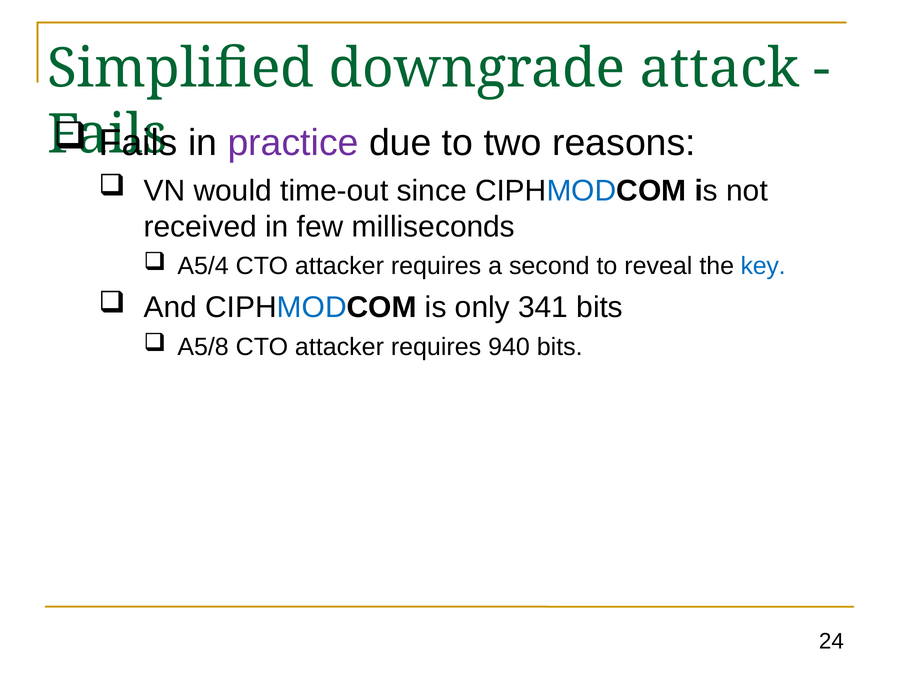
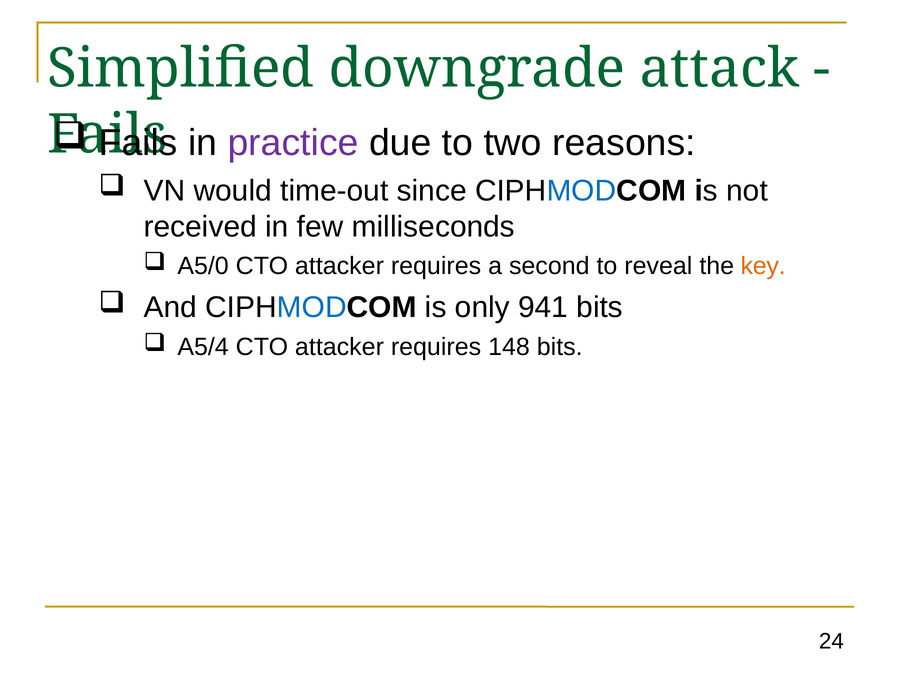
A5/4: A5/4 -> A5/0 (203, 266)
key colour: blue -> orange (763, 266)
341: 341 -> 941 (543, 308)
A5/8: A5/8 -> A5/4 (203, 347)
940: 940 -> 148 (509, 347)
